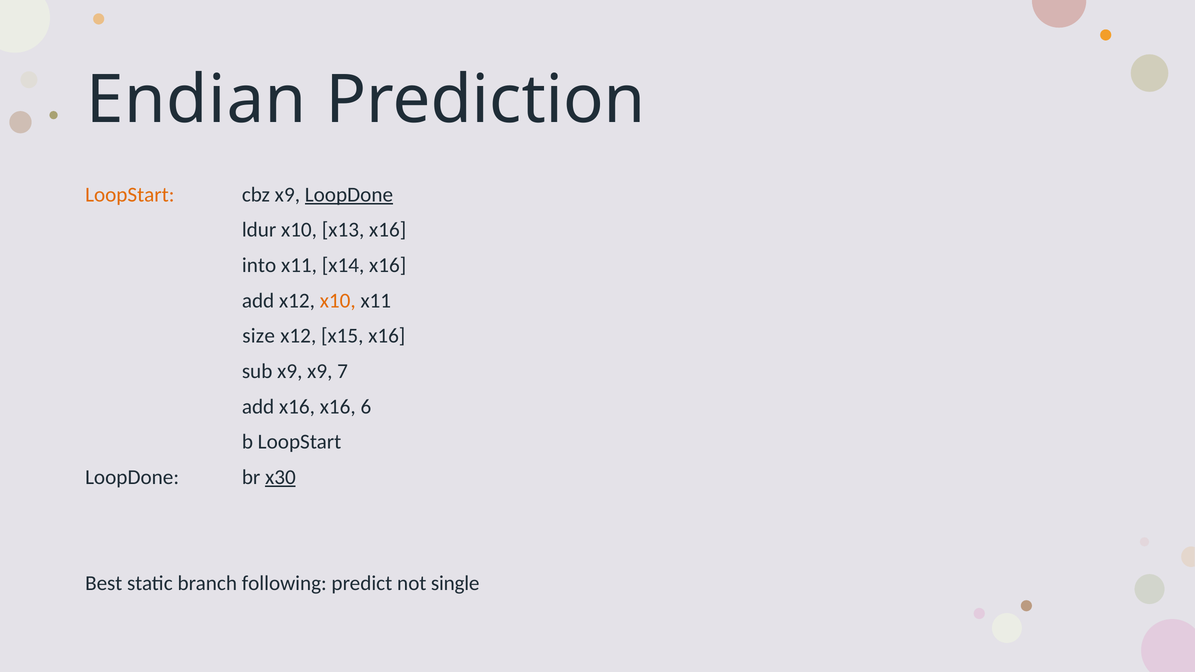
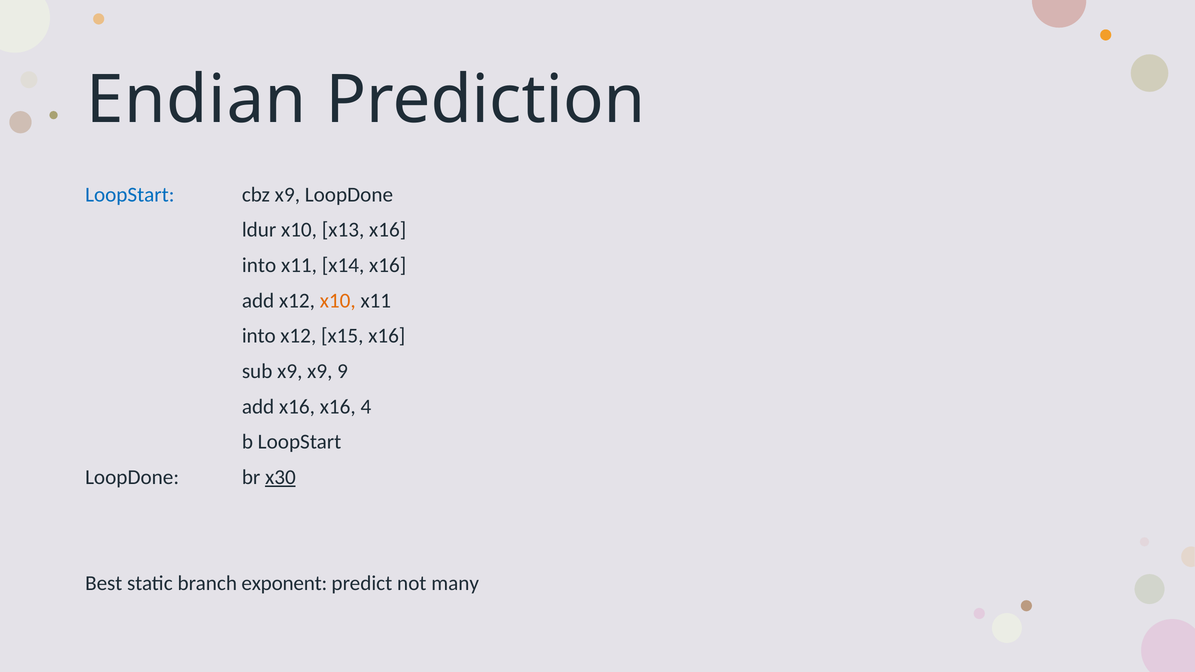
LoopStart colour: orange -> blue (130, 195)
LoopDone underline: present -> none (349, 195)
size: size -> into (259, 336)
7: 7 -> 9 (343, 371)
6: 6 -> 4 (366, 407)
following: following -> exponent (284, 583)
single: single -> many (455, 583)
